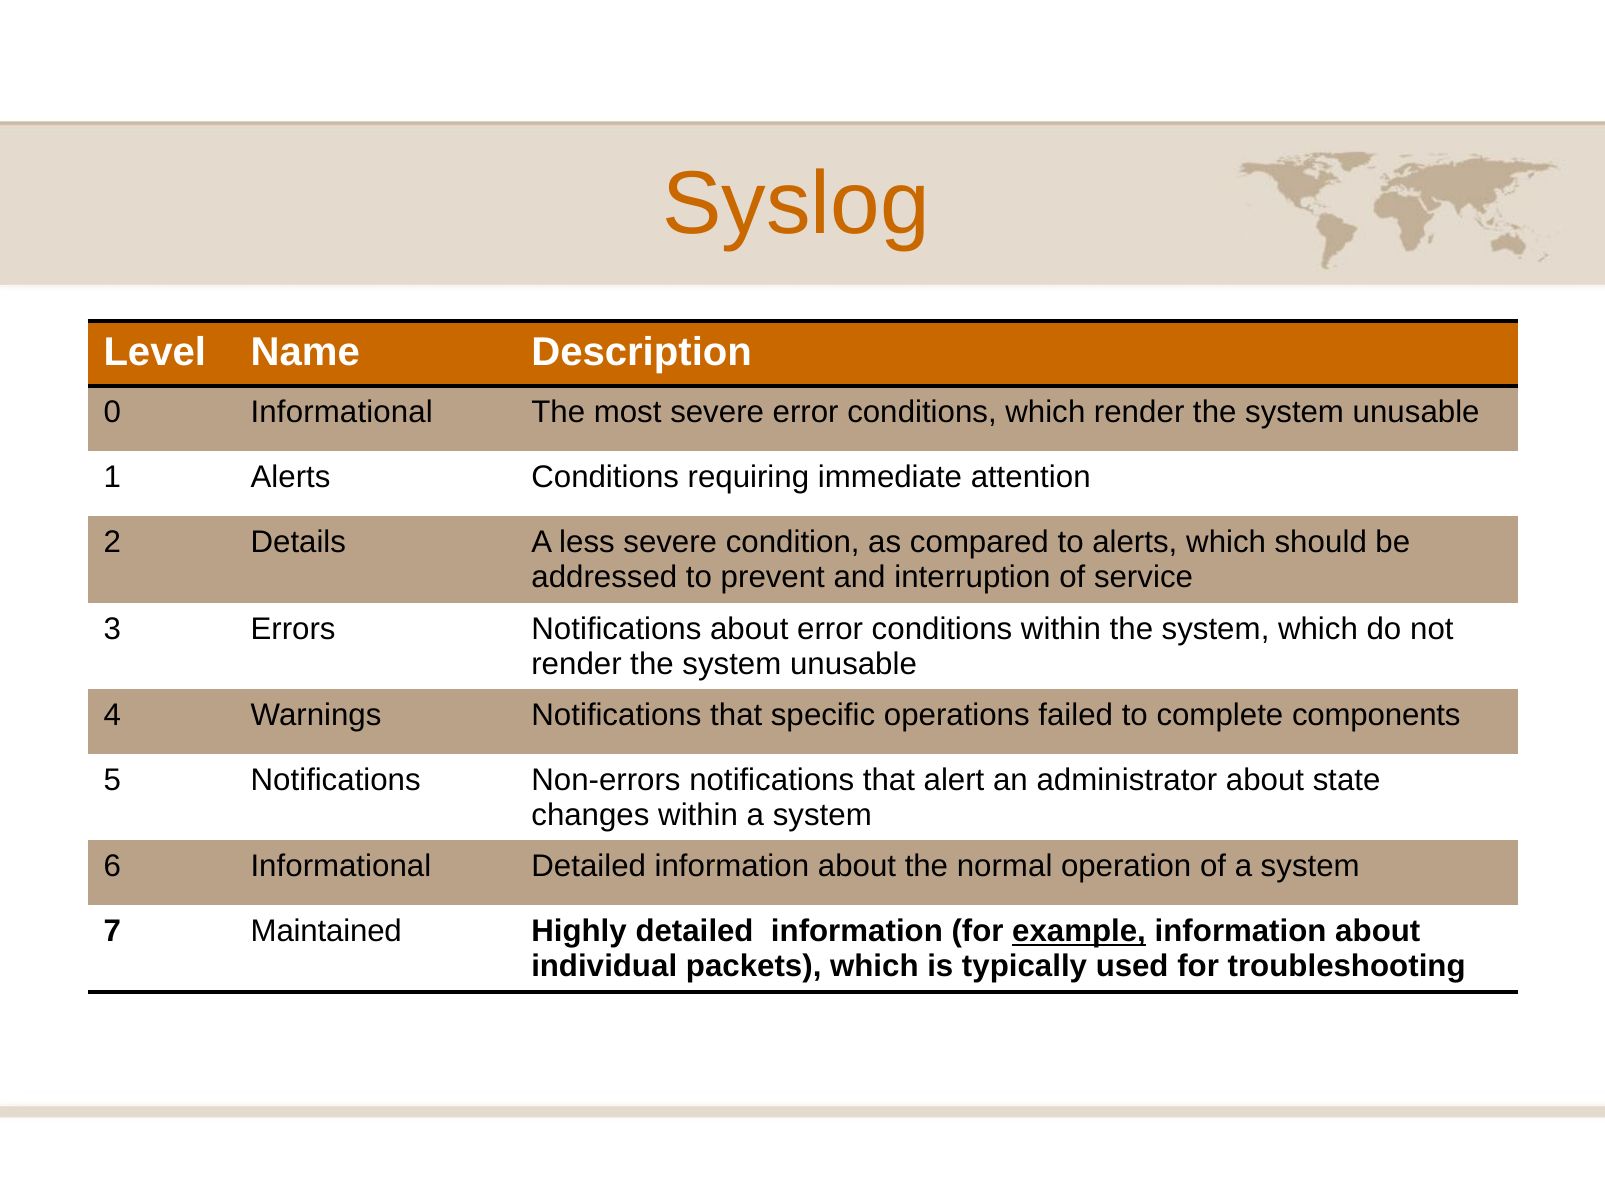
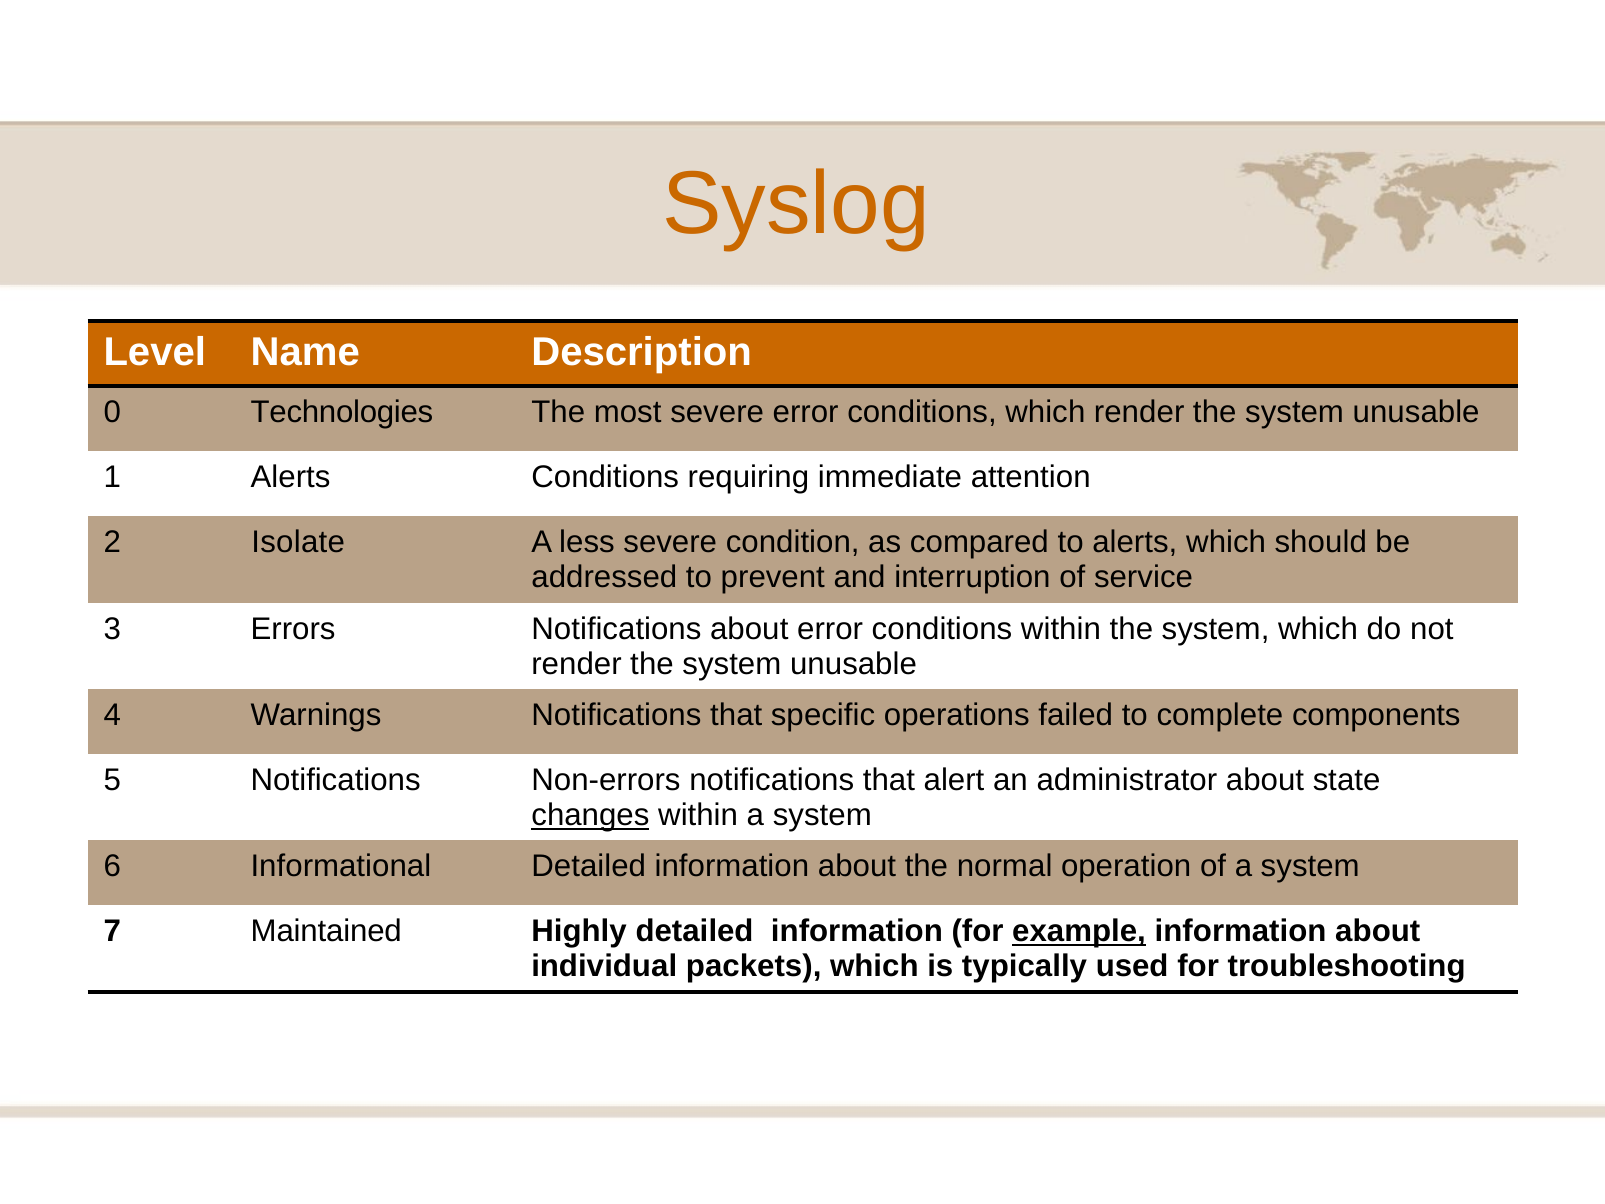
0 Informational: Informational -> Technologies (342, 412)
Details: Details -> Isolate (298, 542)
changes underline: none -> present (590, 815)
